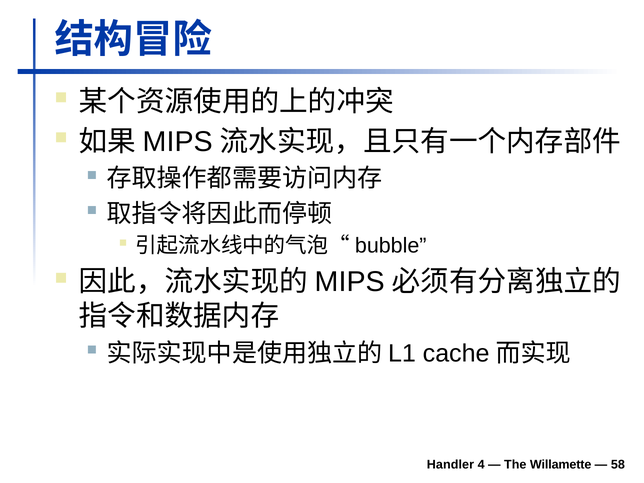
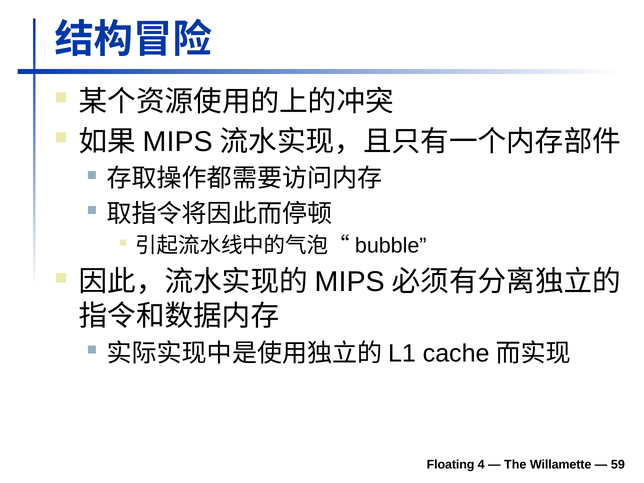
Handler: Handler -> Floating (451, 465)
58: 58 -> 59 (618, 465)
